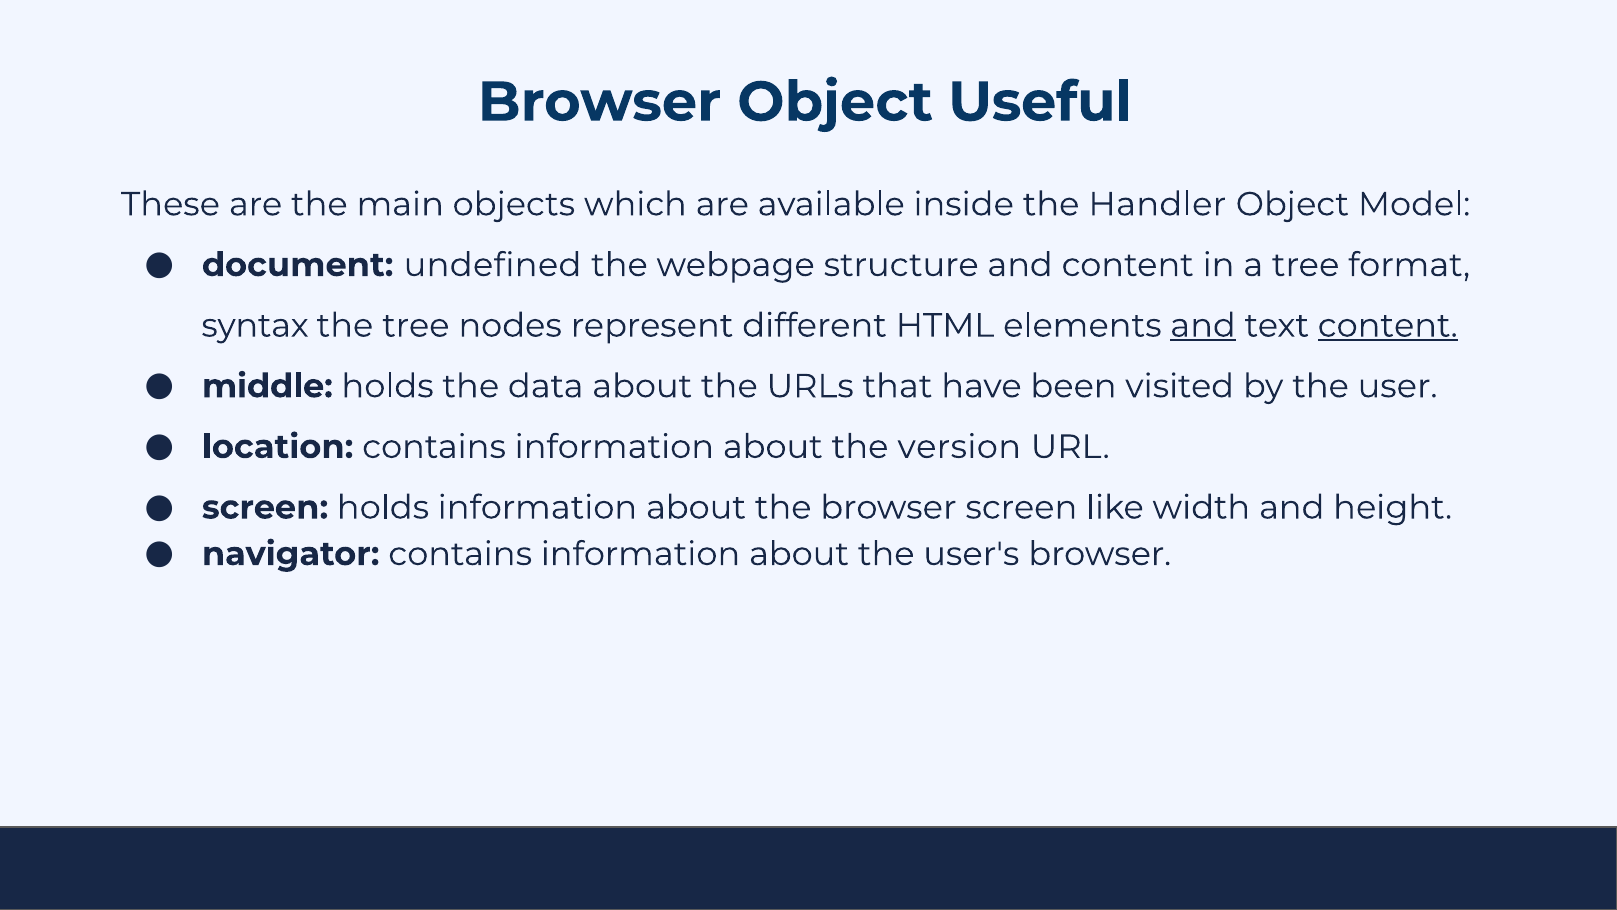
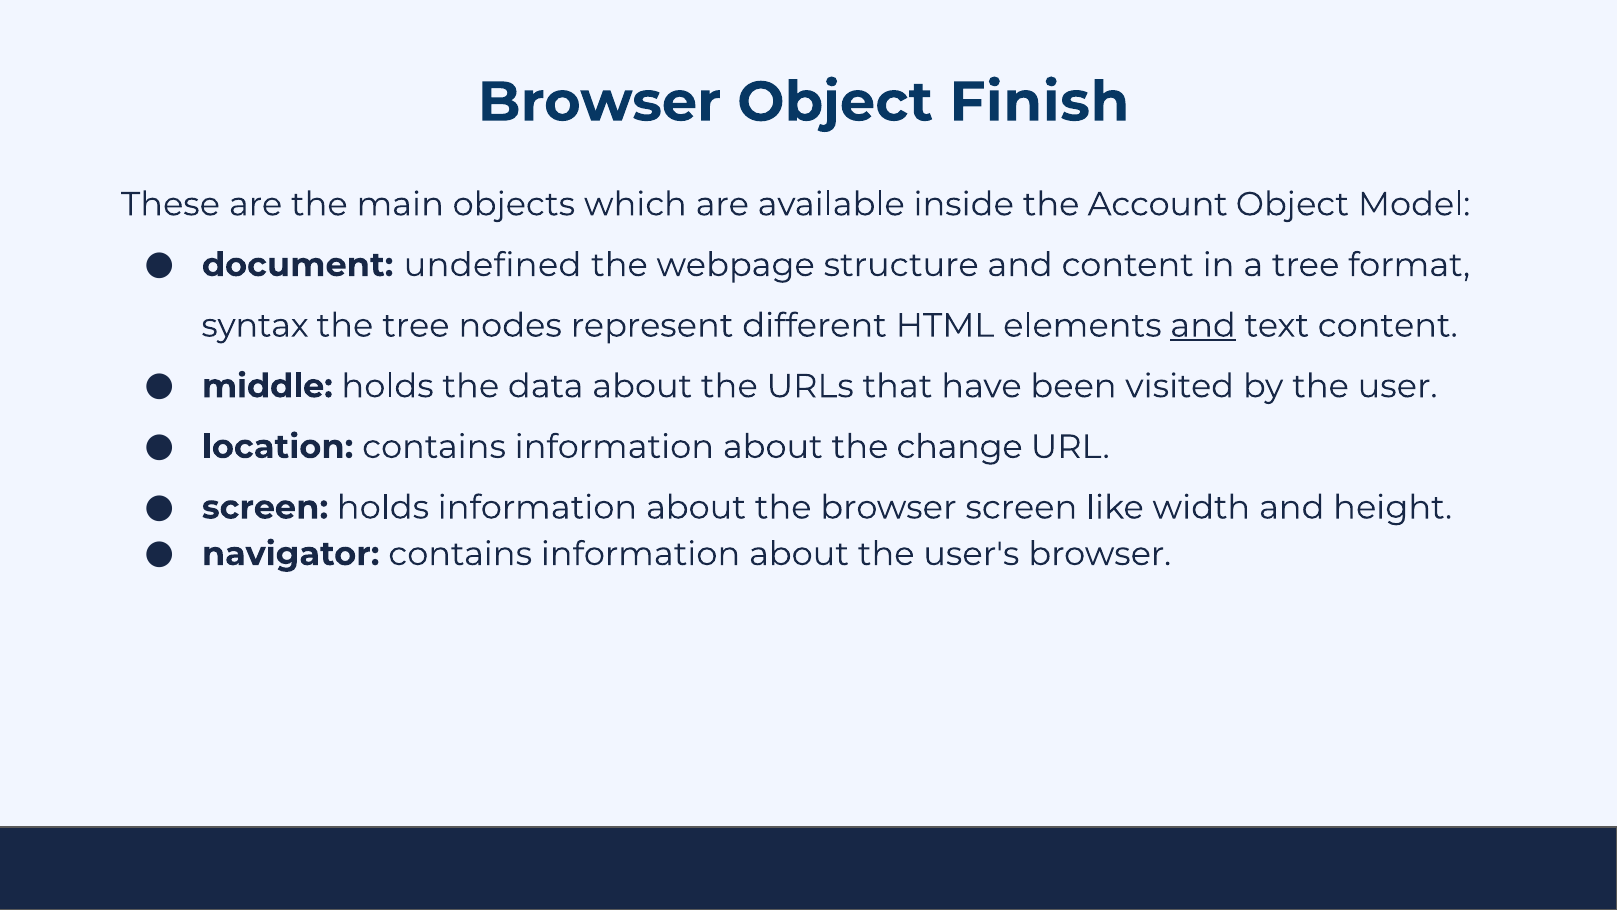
Useful: Useful -> Finish (1039, 102)
Handler: Handler -> Account (1158, 204)
content underline: present -> none (1388, 325)
version: version -> change (960, 447)
